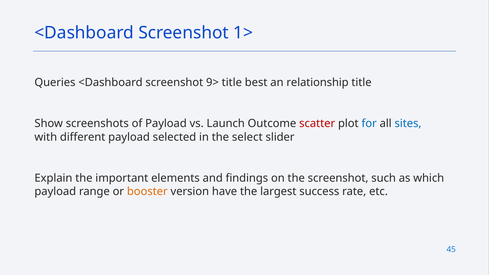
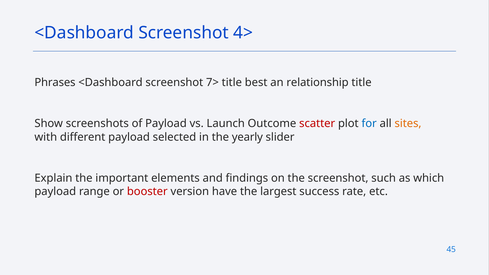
1>: 1> -> 4> (243, 33)
Queries: Queries -> Phrases (55, 83)
9>: 9> -> 7> (212, 83)
sites colour: blue -> orange (408, 124)
select: select -> yearly (247, 137)
booster colour: orange -> red (147, 192)
